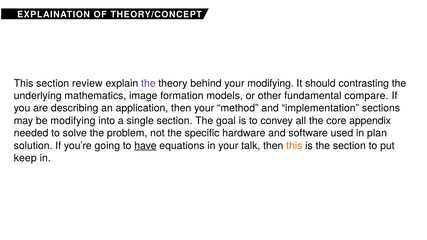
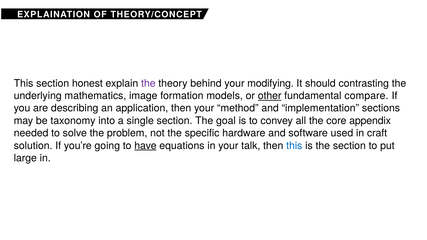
review: review -> honest (87, 83)
other underline: none -> present (270, 96)
be modifying: modifying -> taxonomy (73, 121)
plan: plan -> craft (377, 133)
this colour: orange -> blue (294, 146)
keep: keep -> large (25, 158)
